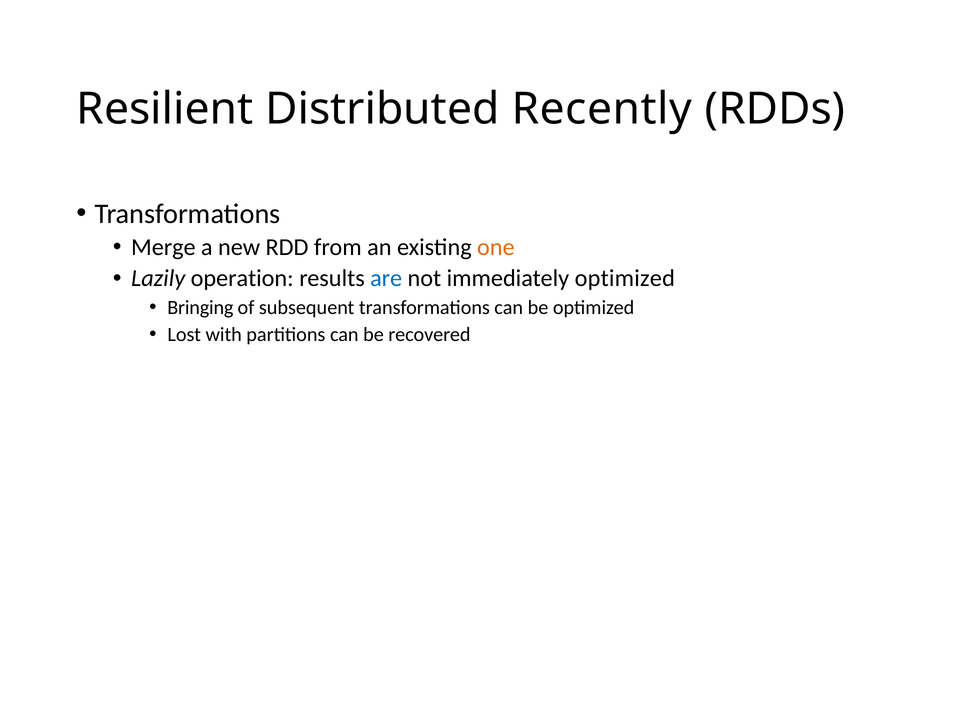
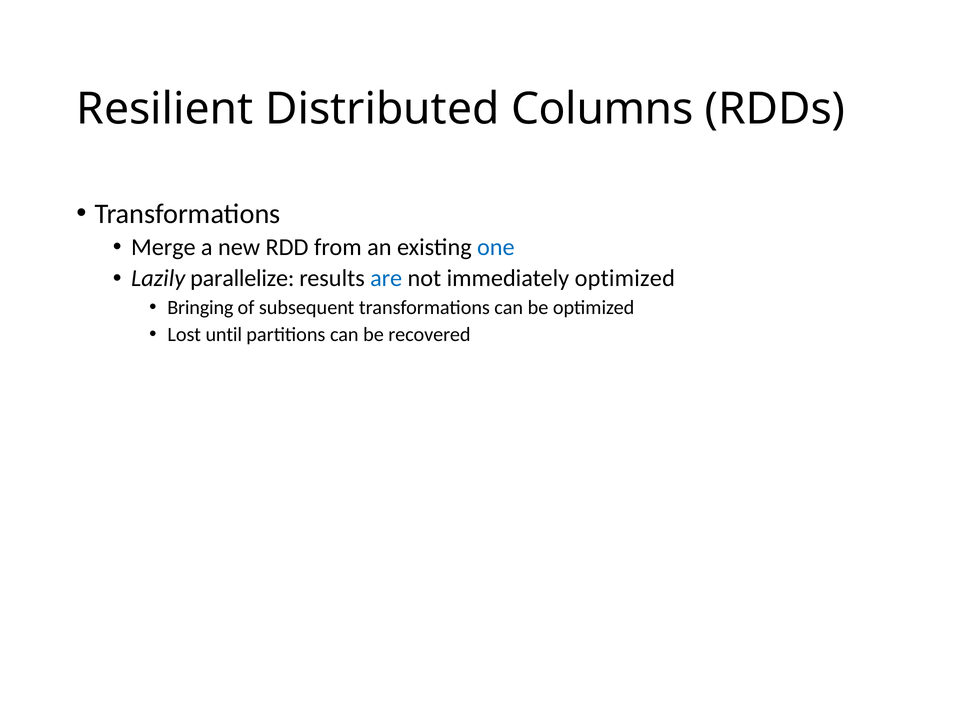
Recently: Recently -> Columns (602, 109)
one colour: orange -> blue (496, 247)
operation: operation -> parallelize (242, 279)
with: with -> until (224, 335)
